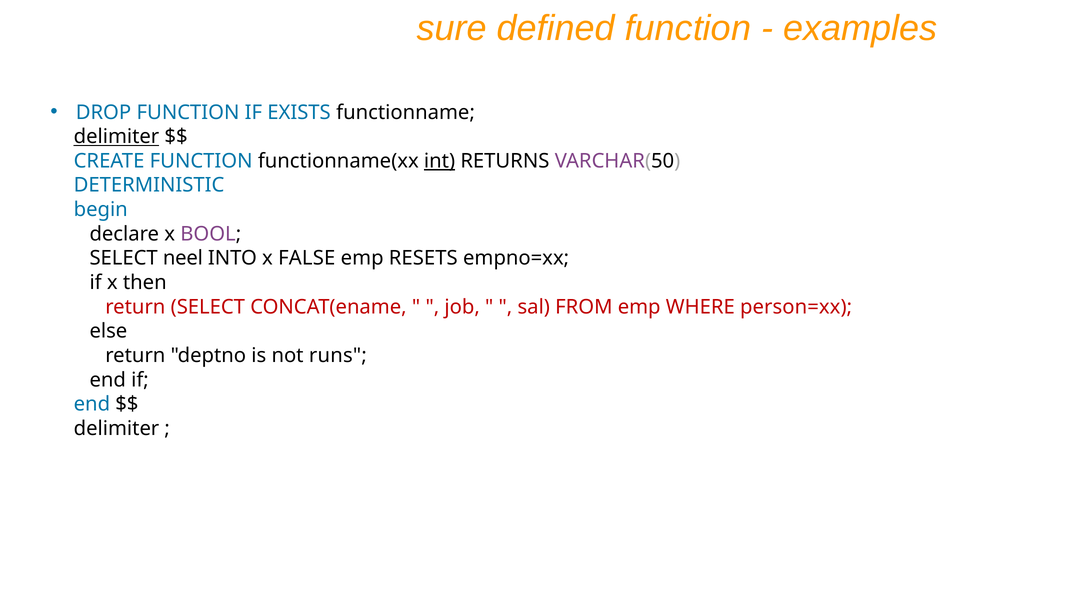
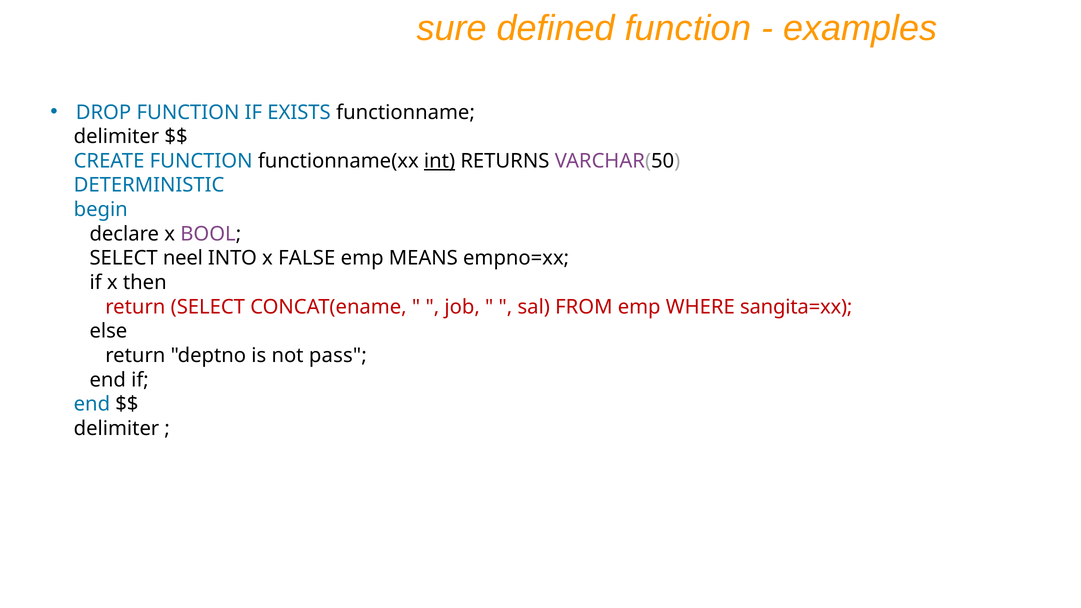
delimiter underline: present -> none (116, 137)
RESETS: RESETS -> MEANS (423, 258)
person=xx: person=xx -> sangita=xx (796, 307)
runs: runs -> pass (338, 356)
